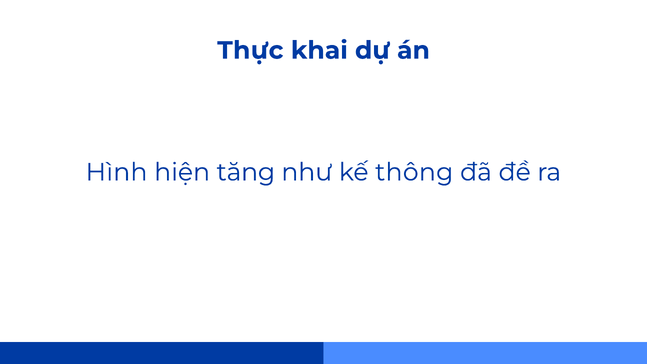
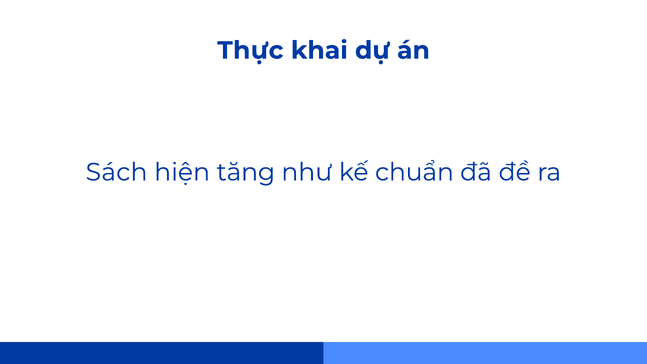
Hình: Hình -> Sách (117, 172)
thông: thông -> chuẩn (414, 172)
